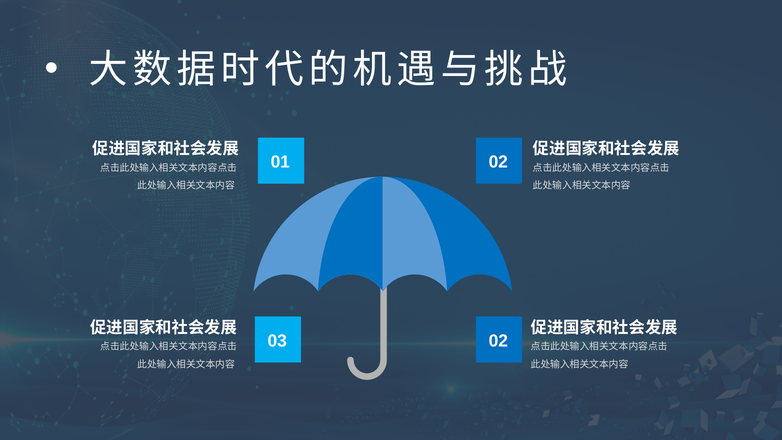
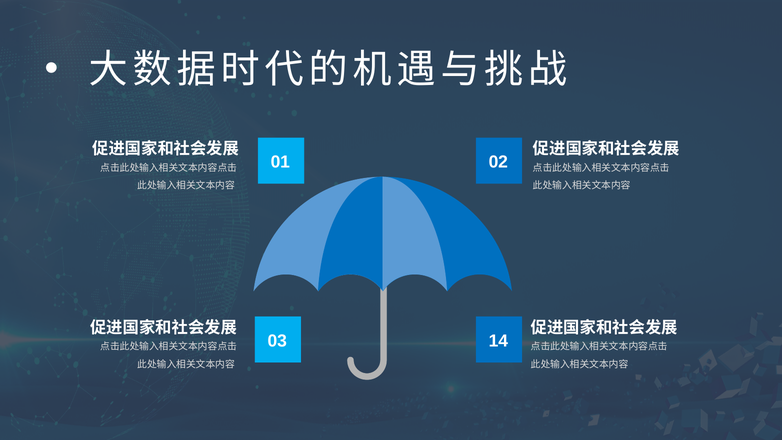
03 02: 02 -> 14 (498, 341)
